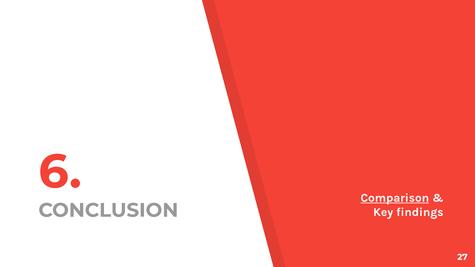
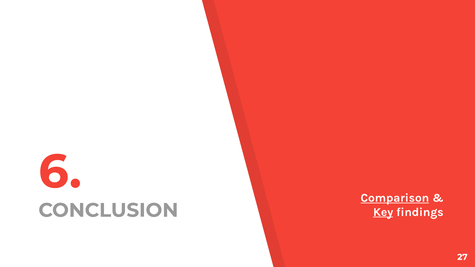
Key underline: none -> present (383, 212)
